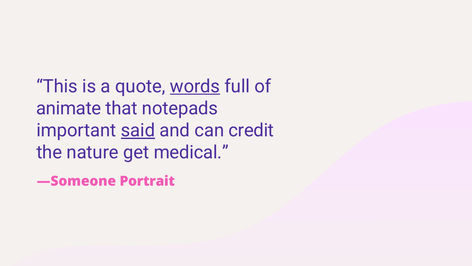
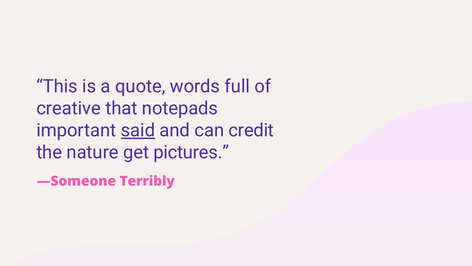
words underline: present -> none (195, 86)
animate: animate -> creative (69, 108)
medical: medical -> pictures (191, 152)
Portrait: Portrait -> Terribly (147, 181)
